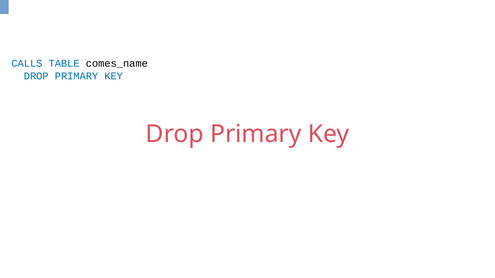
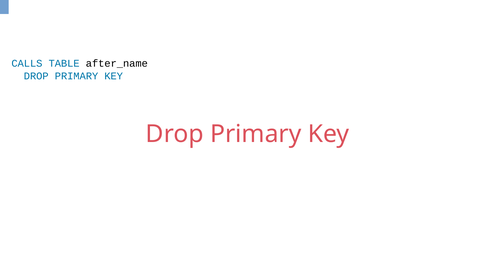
comes_name: comes_name -> after_name (117, 64)
